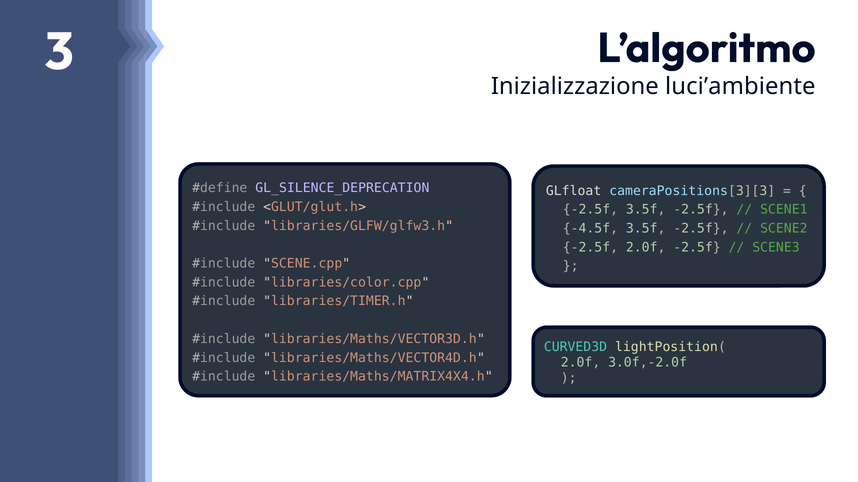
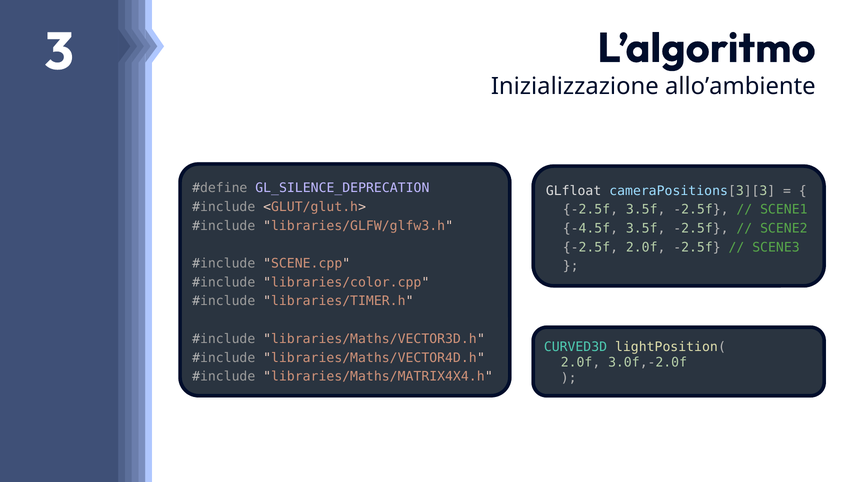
luci’ambiente: luci’ambiente -> allo’ambiente (740, 86)
